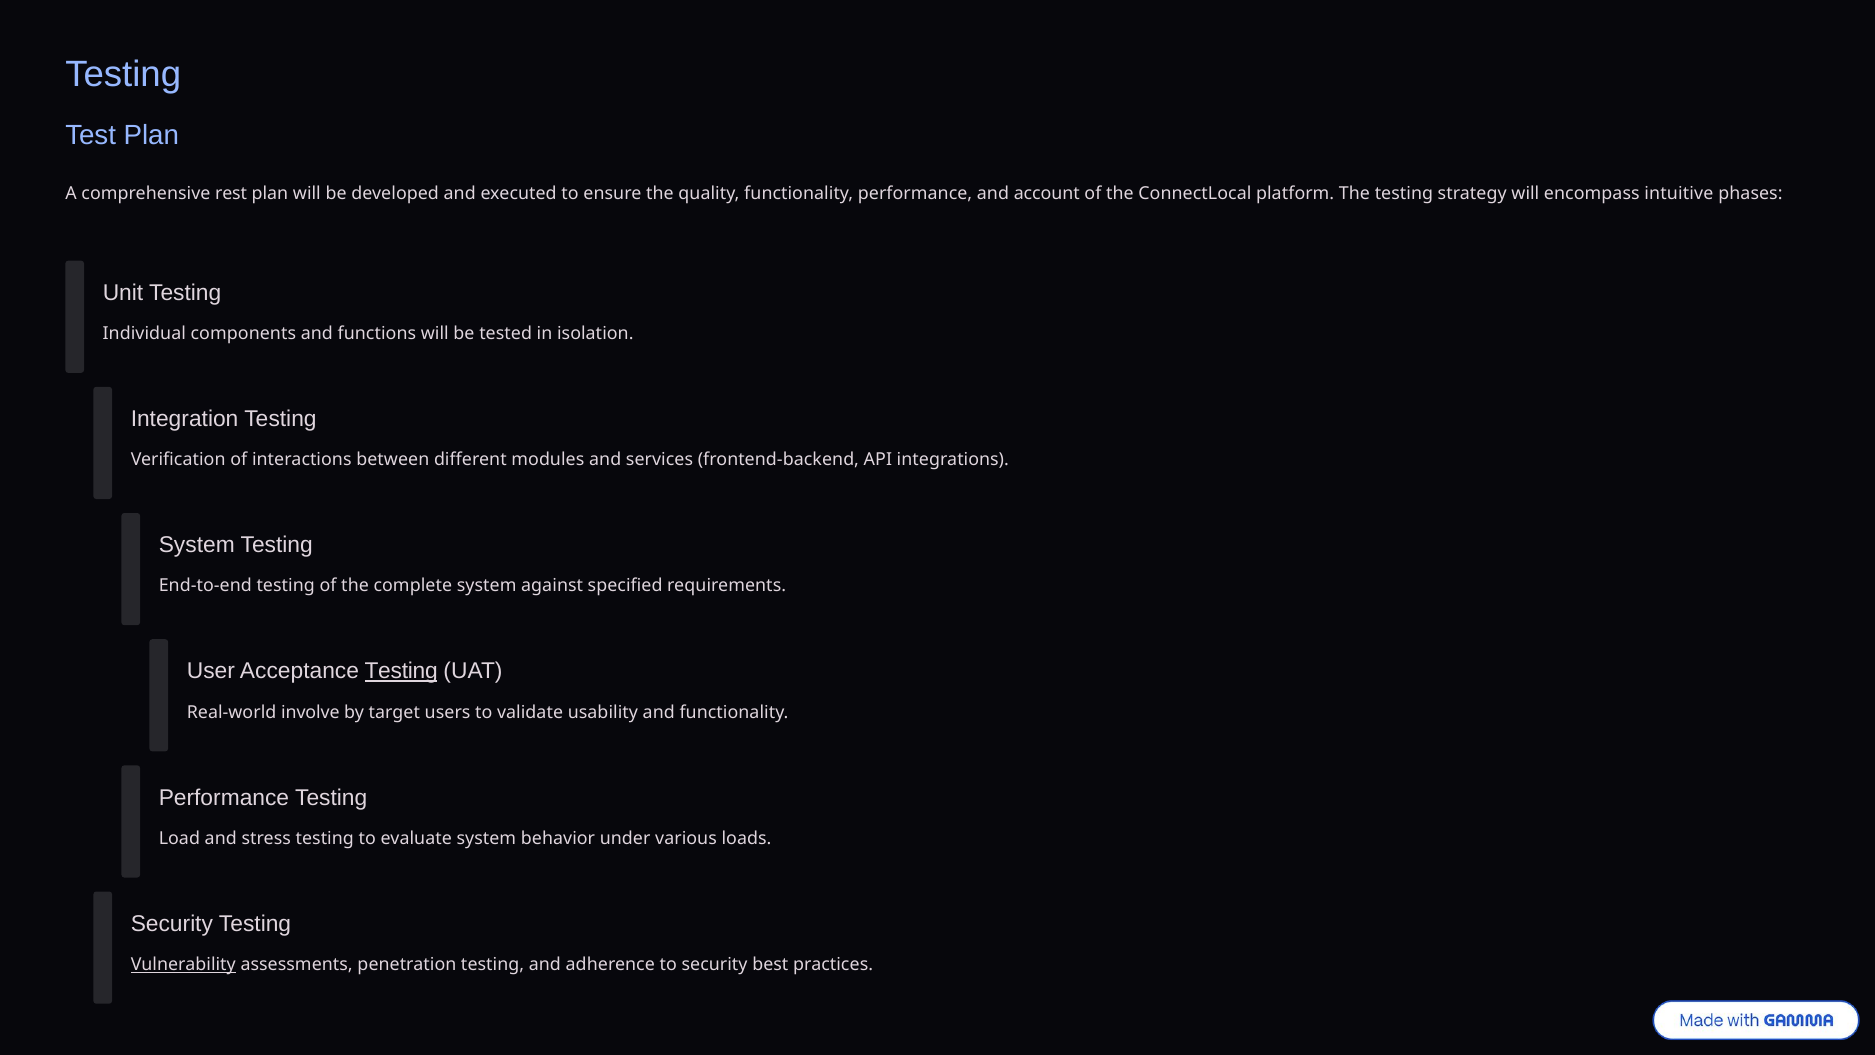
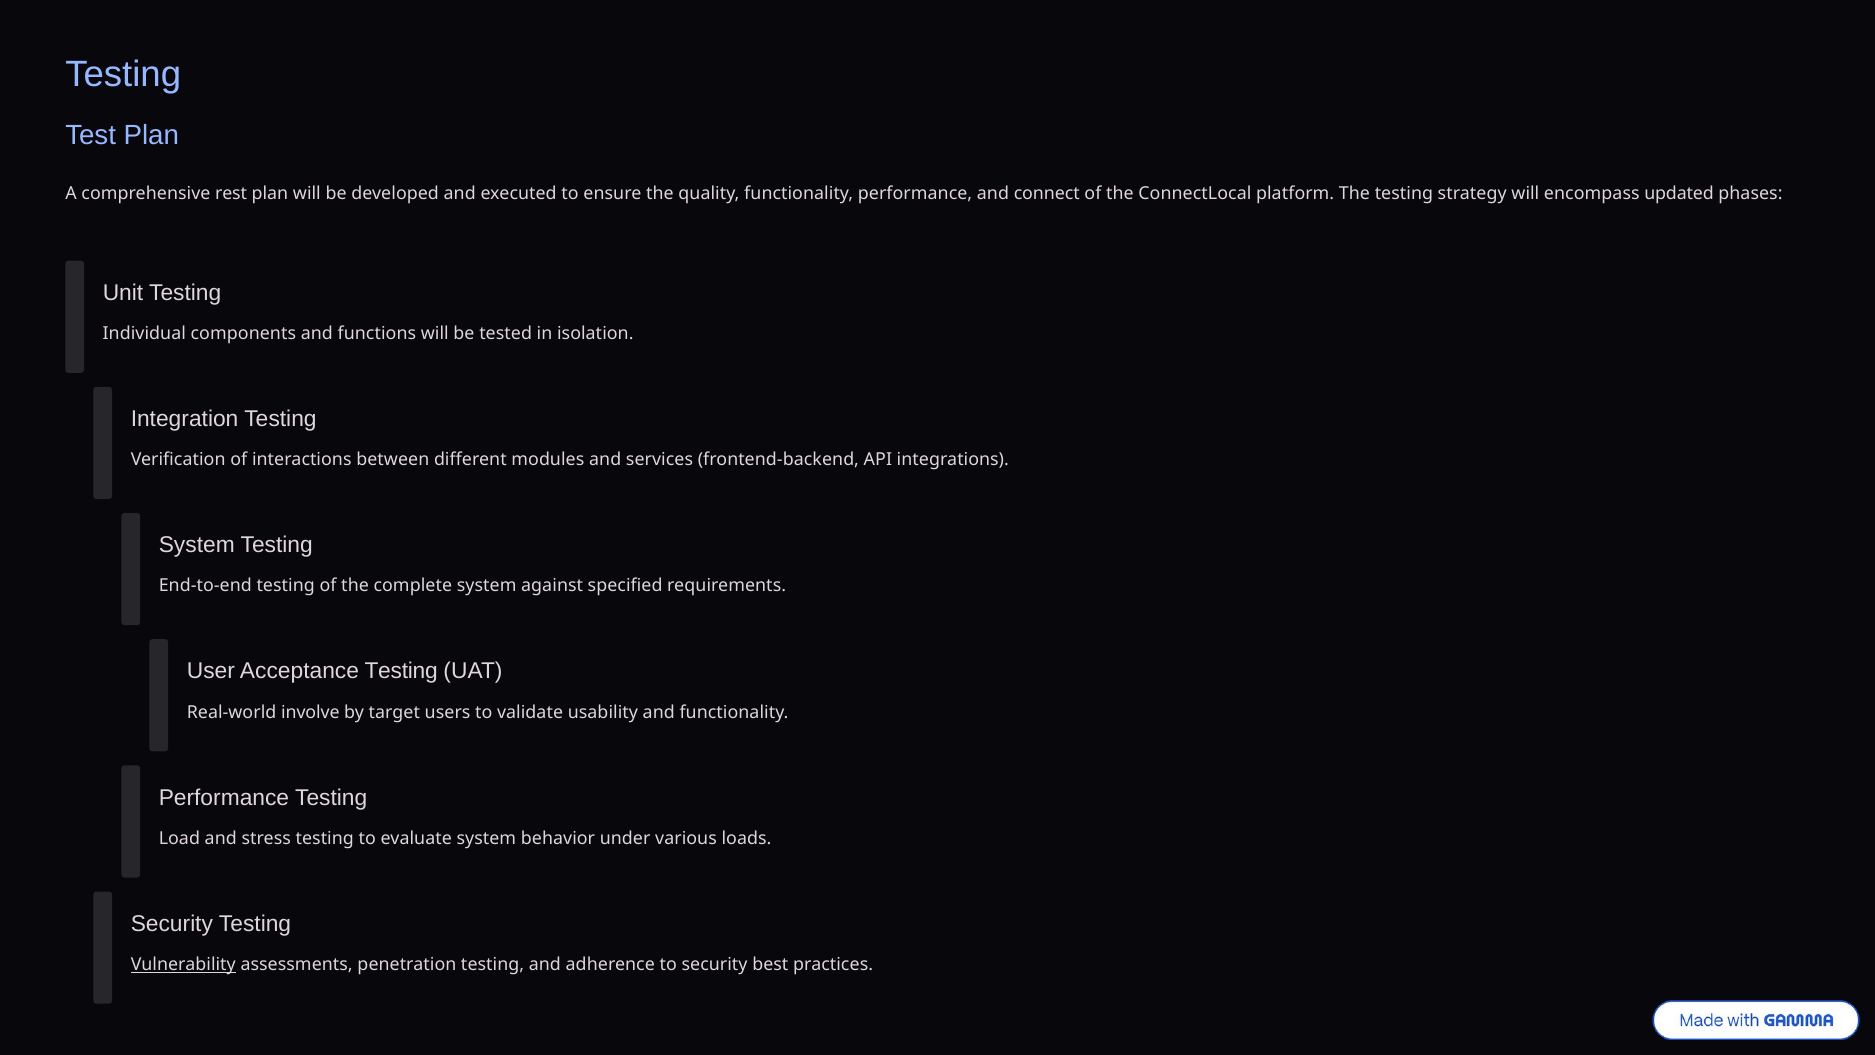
account: account -> connect (1047, 194)
intuitive: intuitive -> updated (1679, 194)
Testing underline: present -> none (401, 671)
